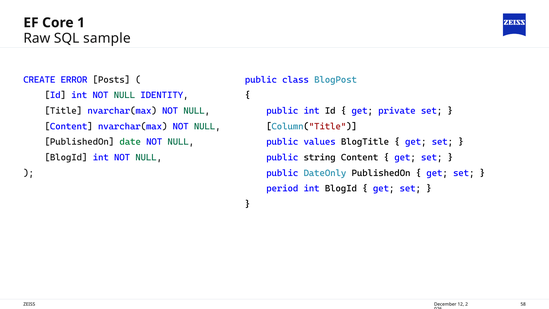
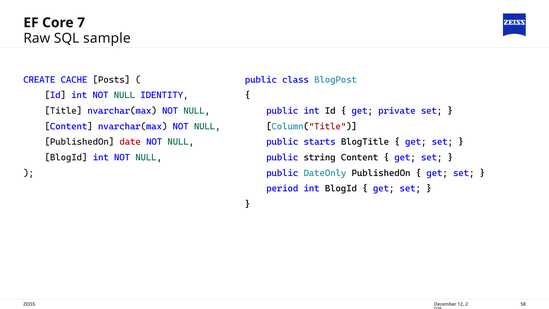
1: 1 -> 7 (81, 23)
ERROR: ERROR -> CACHE (74, 80)
date colour: green -> red (130, 142)
values: values -> starts (320, 142)
